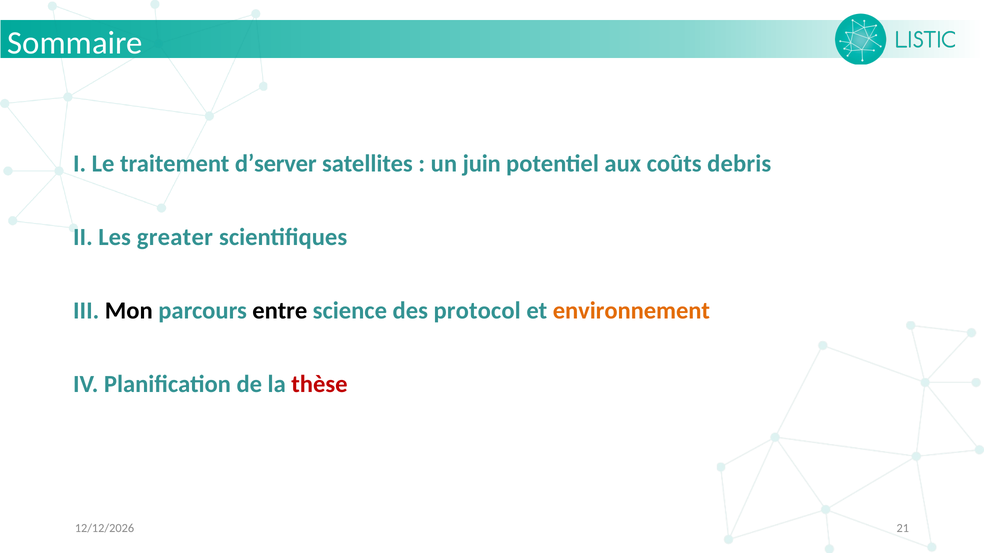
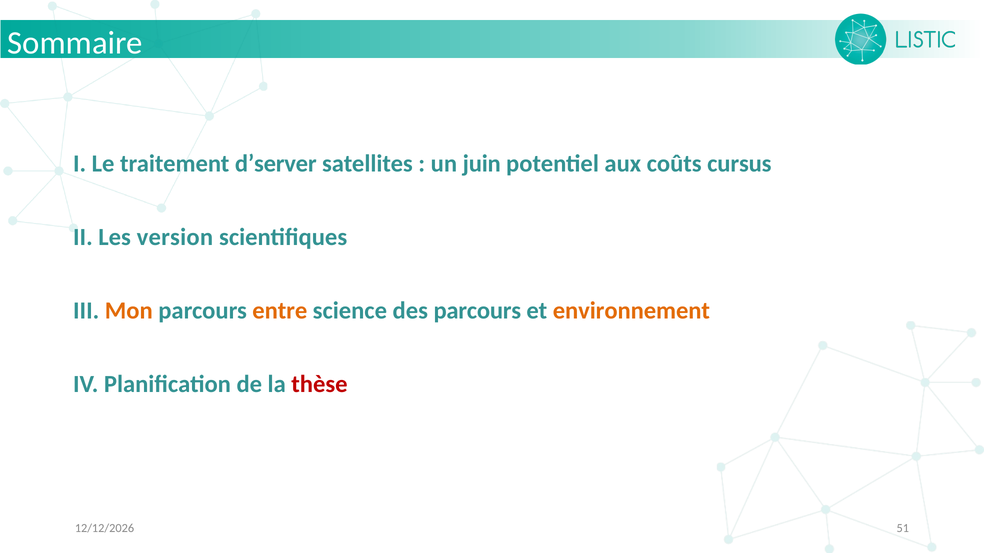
debris: debris -> cursus (739, 164)
greater: greater -> version (175, 237)
Mon colour: black -> orange (129, 311)
entre colour: black -> orange (280, 311)
des protocol: protocol -> parcours (477, 311)
21: 21 -> 51 (903, 528)
